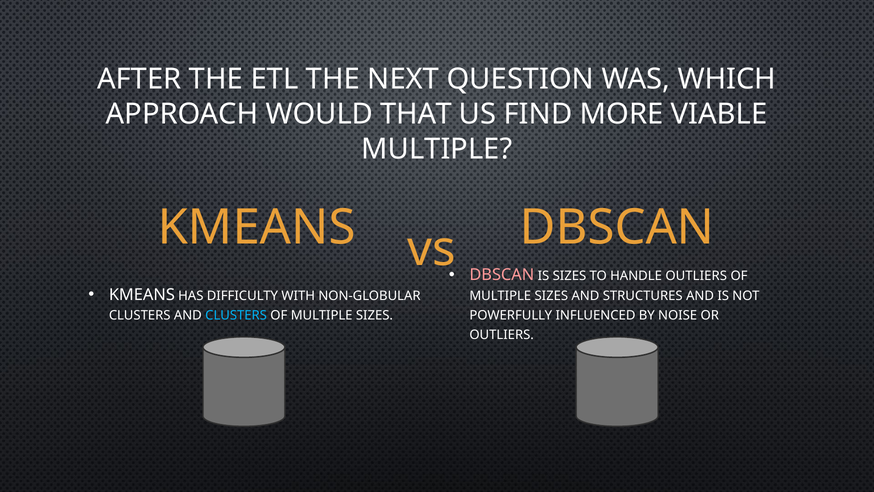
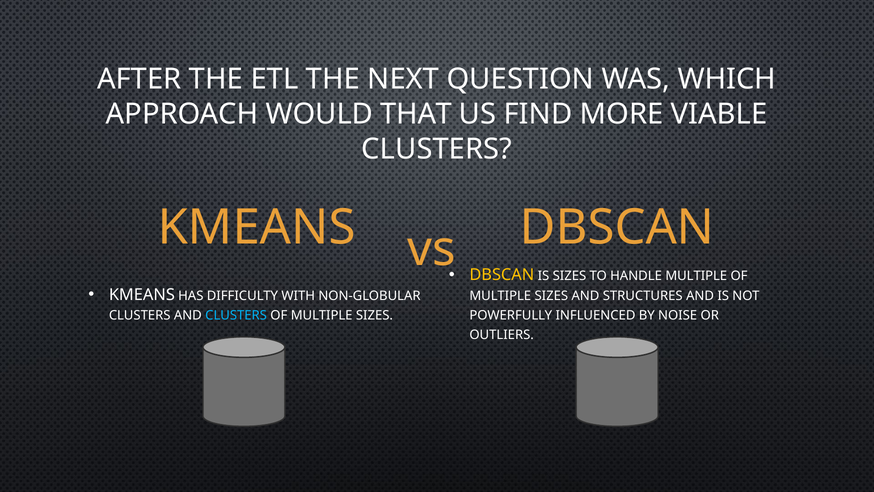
MULTIPLE: MULTIPLE -> CLUSTERS (437, 149)
DBSCAN colour: pink -> yellow (502, 275)
HANDLE OUTLIERS: OUTLIERS -> MULTIPLE (696, 276)
